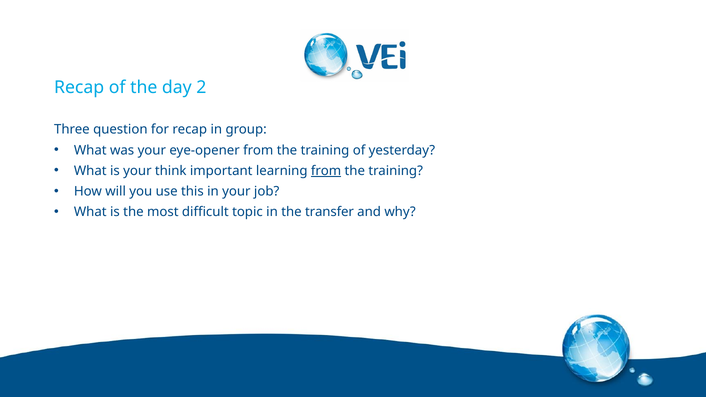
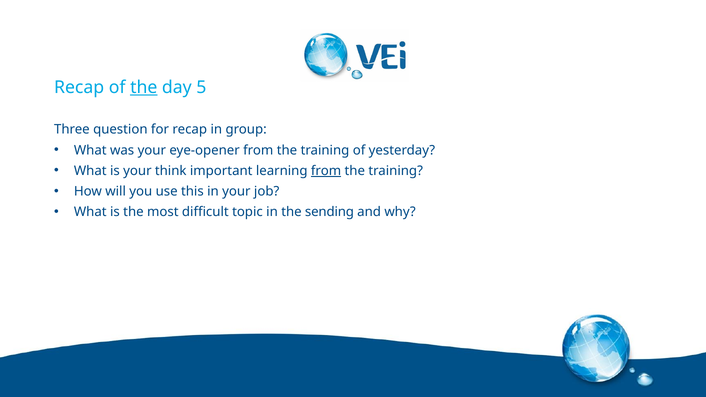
the underline: none -> present (144, 88)
2: 2 -> 5 (201, 88)
transfer: transfer -> sending (329, 212)
